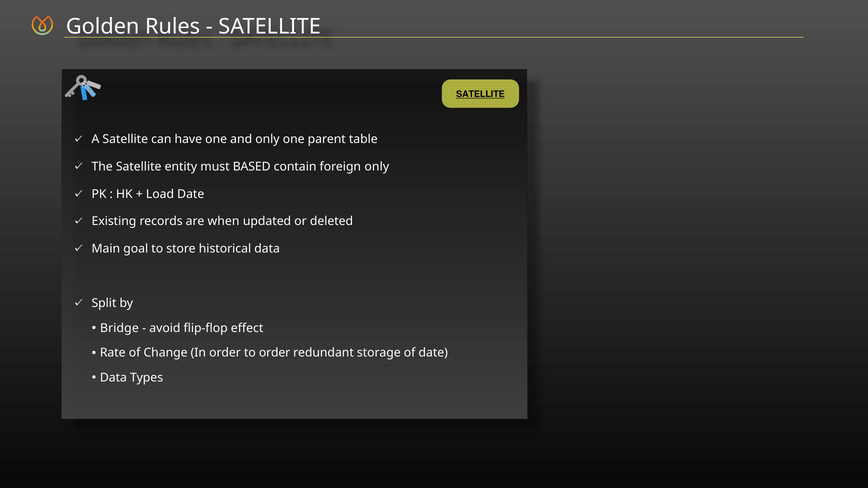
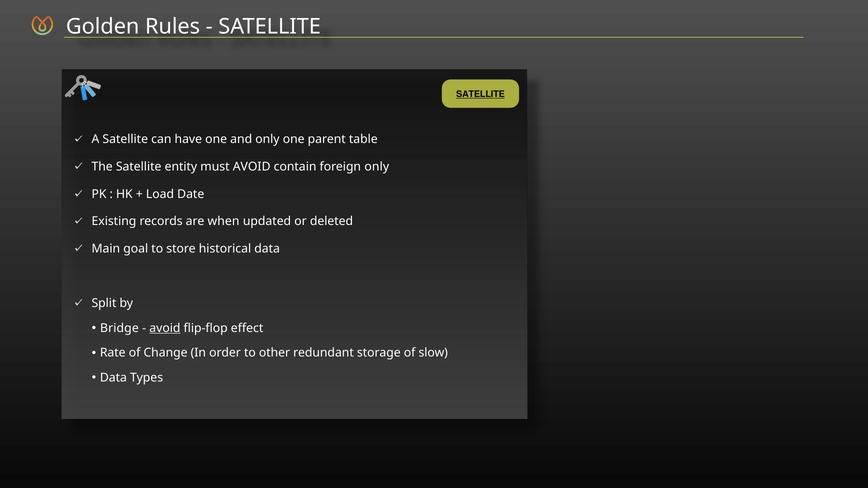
must BASED: BASED -> AVOID (252, 167)
avoid underline: none -> present (165, 328)
to order: order -> other (275, 353)
of date: date -> slow (433, 353)
